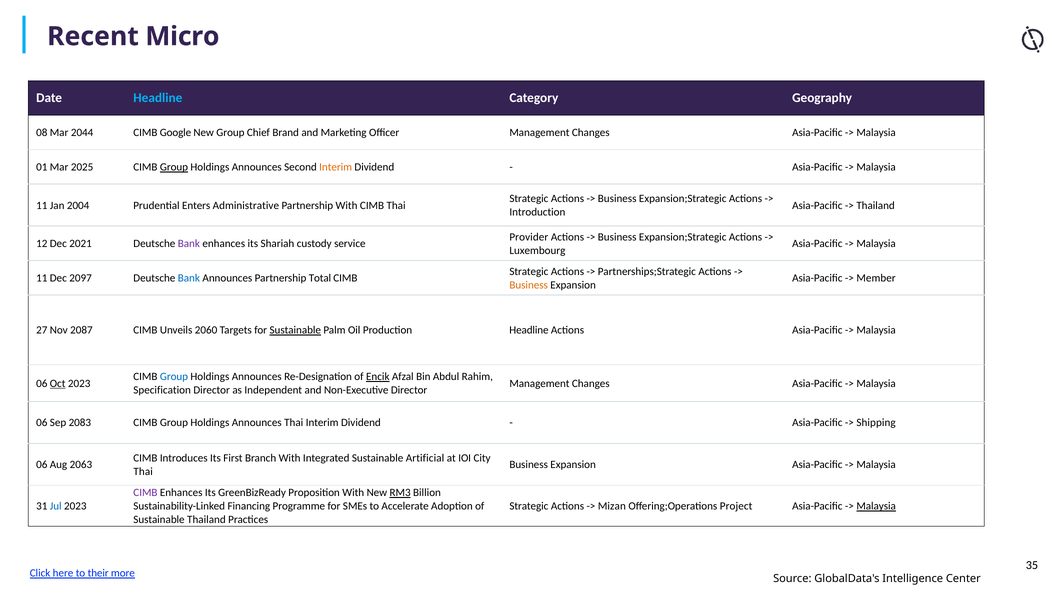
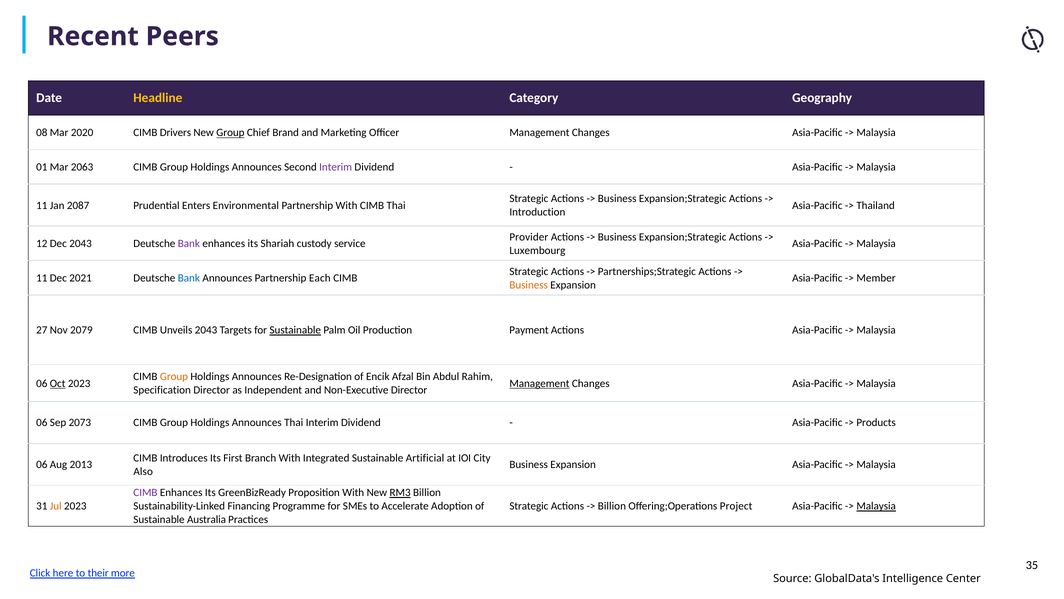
Micro: Micro -> Peers (182, 36)
Headline colour: light blue -> yellow (158, 98)
2044: 2044 -> 2020 (82, 133)
Google: Google -> Drivers (175, 133)
Group underline: none -> present (230, 133)
2025: 2025 -> 2063 (82, 167)
Group underline: present -> none (174, 167)
Interim colour: orange -> purple (336, 167)
2004: 2004 -> 2087 (78, 205)
Administrative: Administrative -> Environmental (246, 205)
Dec 2021: 2021 -> 2043 (81, 243)
2097: 2097 -> 2021 (81, 278)
Total: Total -> Each (320, 278)
2087: 2087 -> 2079 (81, 330)
Unveils 2060: 2060 -> 2043 (206, 330)
Production Headline: Headline -> Payment (529, 330)
Group colour: blue -> orange (174, 376)
Encik underline: present -> none (378, 376)
Management underline: none -> present (539, 383)
2083: 2083 -> 2073 (80, 422)
Shipping: Shipping -> Products (876, 422)
2063: 2063 -> 2013 (81, 464)
Thai: Thai -> Also (143, 471)
Jul colour: blue -> orange (56, 506)
Mizan: Mizan -> Billion (612, 506)
Sustainable Thailand: Thailand -> Australia (206, 519)
